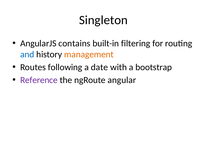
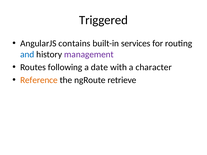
Singleton: Singleton -> Triggered (103, 20)
filtering: filtering -> services (136, 43)
management colour: orange -> purple (89, 54)
bootstrap: bootstrap -> character (154, 67)
Reference colour: purple -> orange (39, 80)
angular: angular -> retrieve (122, 80)
